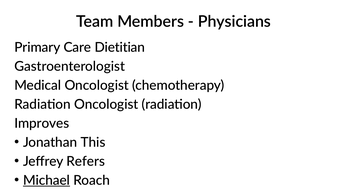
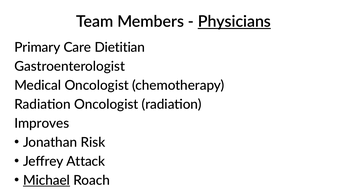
Physicians underline: none -> present (234, 22)
This: This -> Risk (93, 142)
Refers: Refers -> Attack (86, 161)
